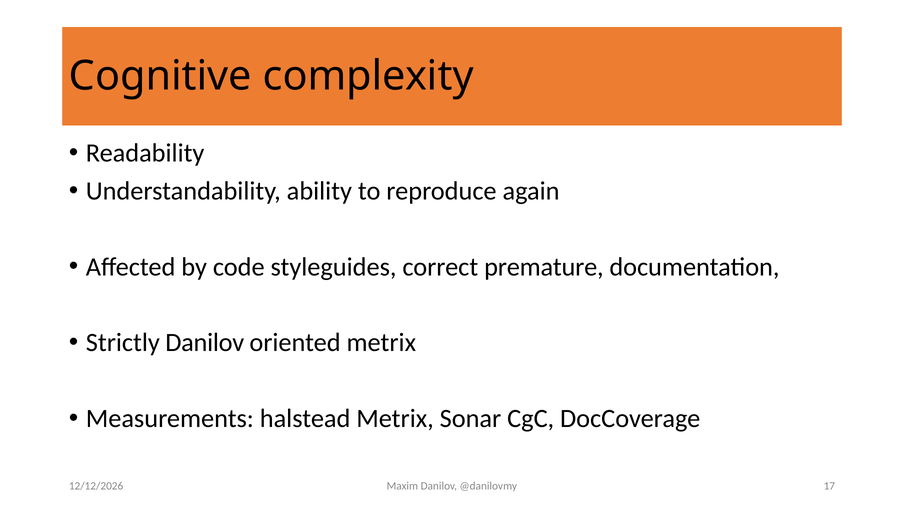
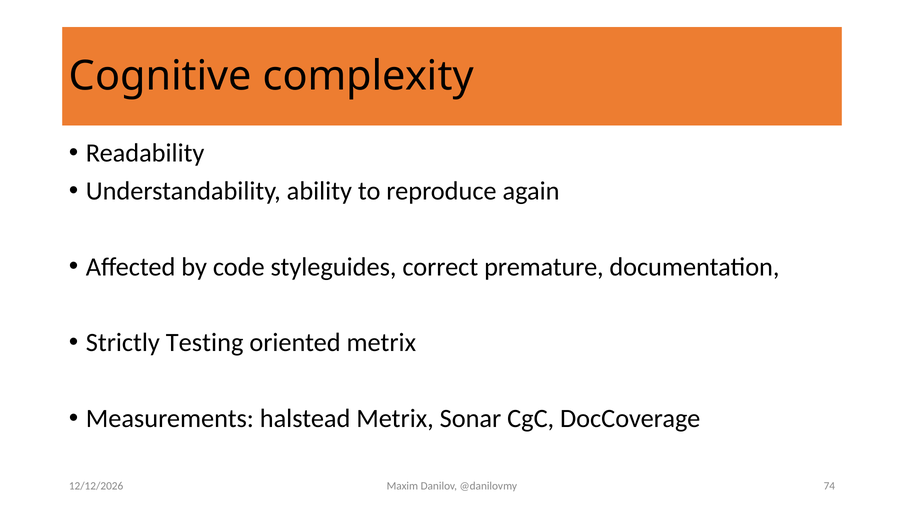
Strictly Danilov: Danilov -> Testing (205, 342)
17: 17 -> 74 (829, 485)
